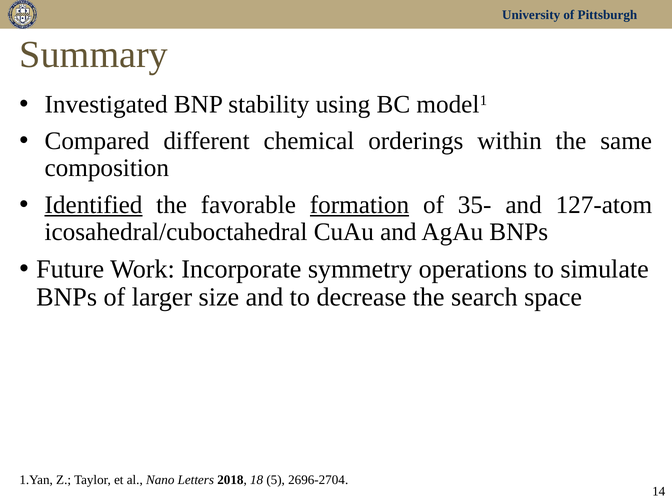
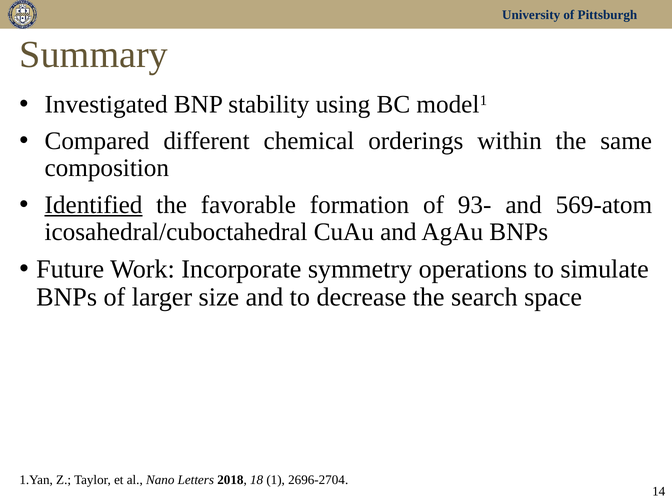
formation underline: present -> none (359, 205)
35-: 35- -> 93- (475, 205)
127-atom: 127-atom -> 569-atom (604, 205)
5: 5 -> 1 (276, 480)
